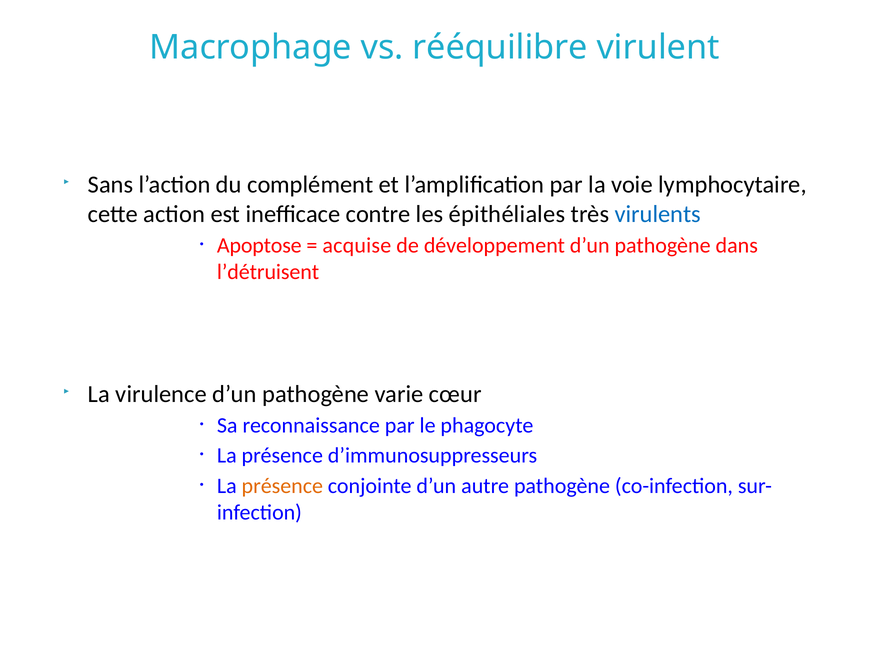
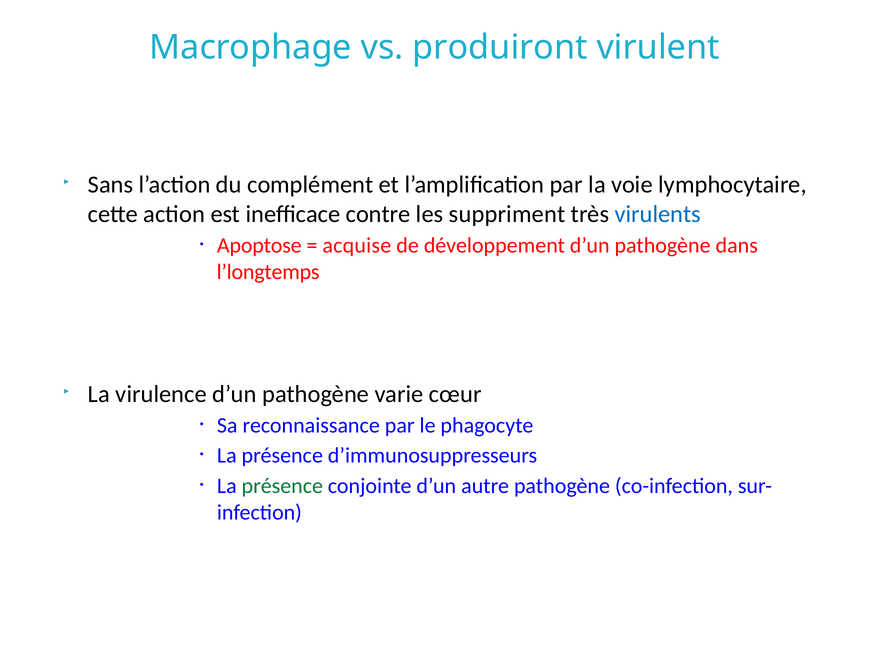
rééquilibre: rééquilibre -> produiront (500, 48)
épithéliales: épithéliales -> suppriment (507, 214)
l’détruisent: l’détruisent -> l’longtemps (268, 272)
présence colour: orange -> green (282, 486)
